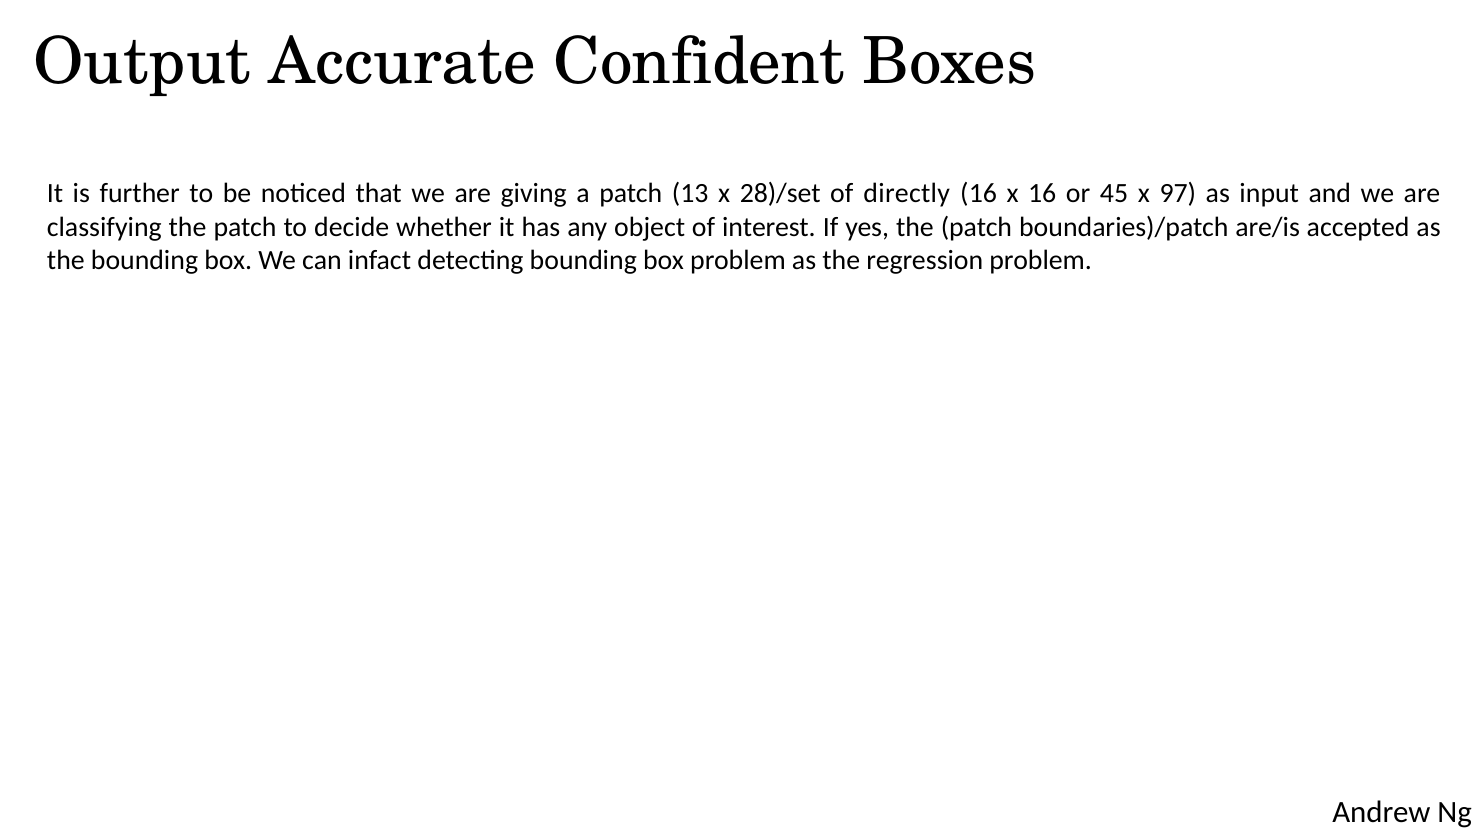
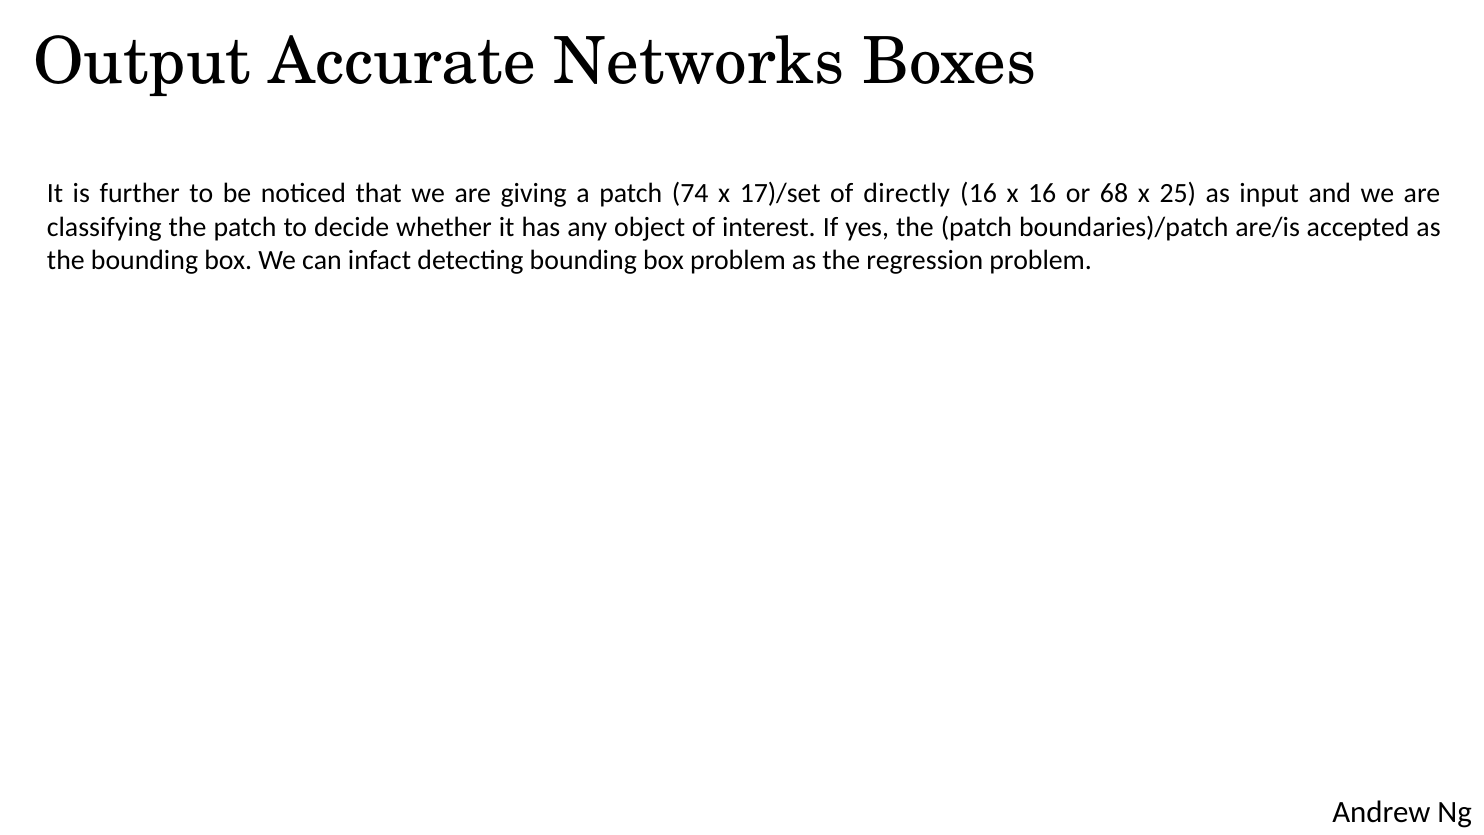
Confident: Confident -> Networks (699, 62)
13: 13 -> 74 (690, 193)
28)/set: 28)/set -> 17)/set (780, 193)
45: 45 -> 68 (1114, 193)
97: 97 -> 25 (1178, 193)
